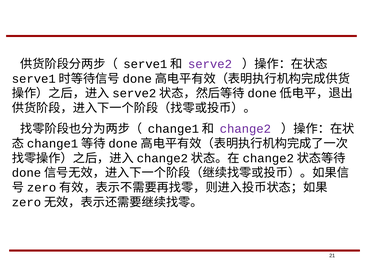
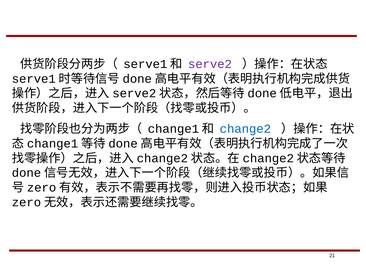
change2 colour: purple -> blue (245, 129)
